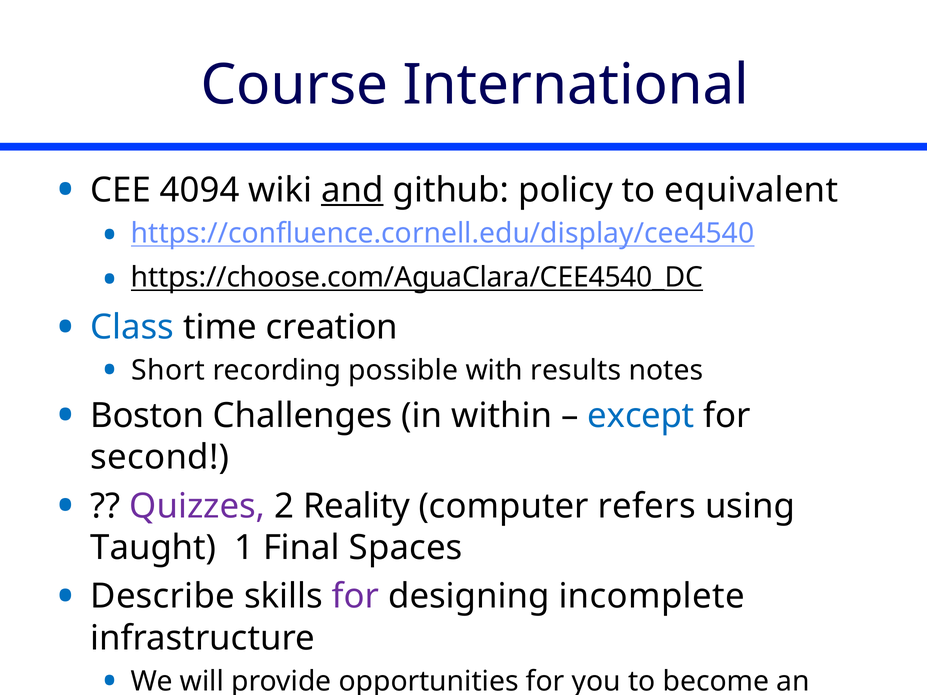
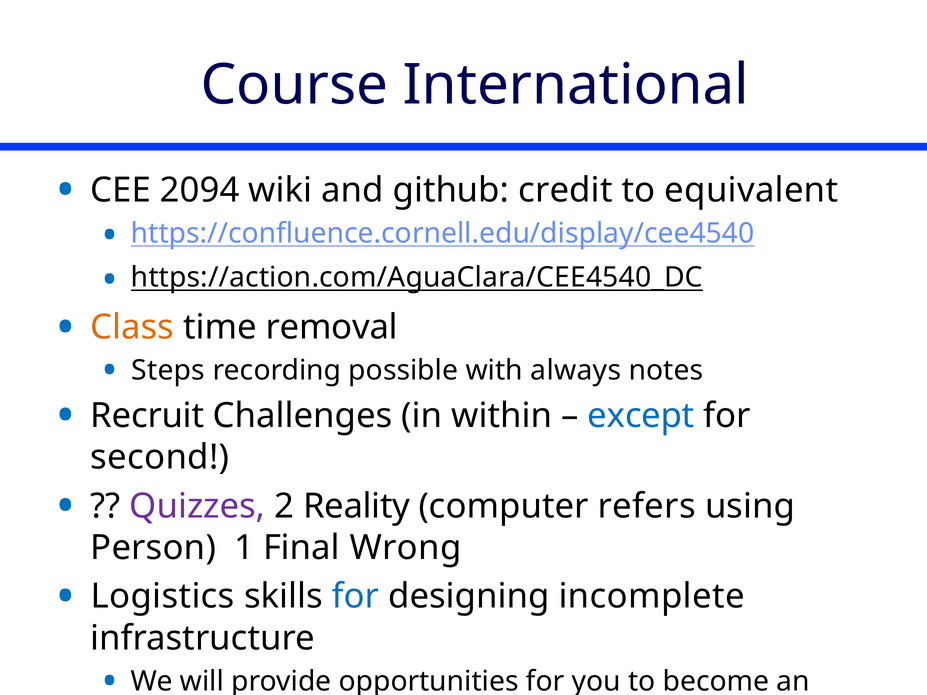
4094: 4094 -> 2094 (200, 190)
and underline: present -> none (352, 190)
policy: policy -> credit (565, 190)
https://choose.com/AguaClara/CEE4540_DC: https://choose.com/AguaClara/CEE4540_DC -> https://action.com/AguaClara/CEE4540_DC (417, 278)
Class colour: blue -> orange (132, 327)
creation: creation -> removal (332, 327)
Short: Short -> Steps (168, 371)
results: results -> always (576, 371)
Boston: Boston -> Recruit (147, 416)
Taught: Taught -> Person (153, 548)
Spaces: Spaces -> Wrong (406, 548)
Describe: Describe -> Logistics (163, 597)
for colour: purple -> blue (356, 597)
